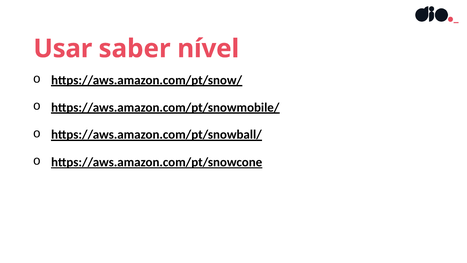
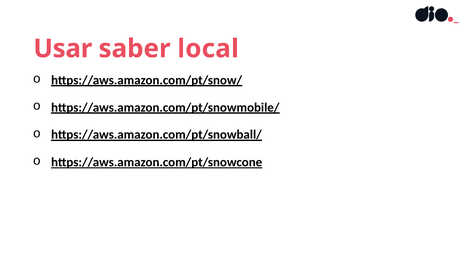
nível: nível -> local (208, 49)
